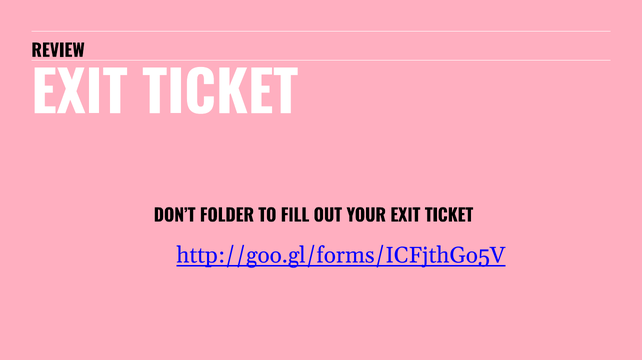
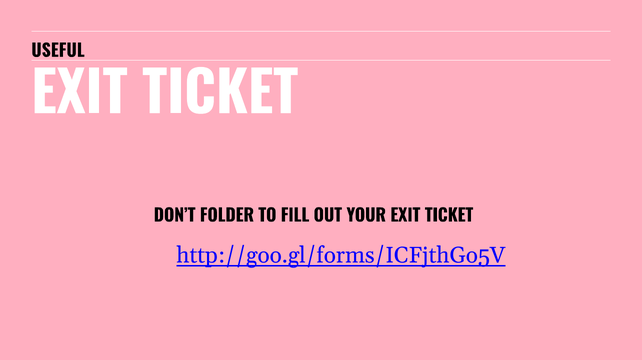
REVIEW: REVIEW -> USEFUL (58, 51)
